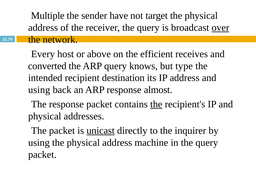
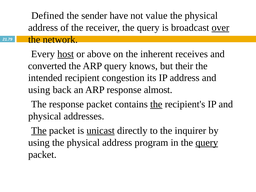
Multiple: Multiple -> Defined (48, 16)
target: target -> value (157, 16)
host underline: none -> present (66, 54)
efficient: efficient -> inherent (157, 54)
type: type -> their (184, 66)
destination: destination -> congestion (123, 78)
The underline: none -> present (39, 131)
machine: machine -> program (151, 143)
query underline: none -> present (207, 143)
